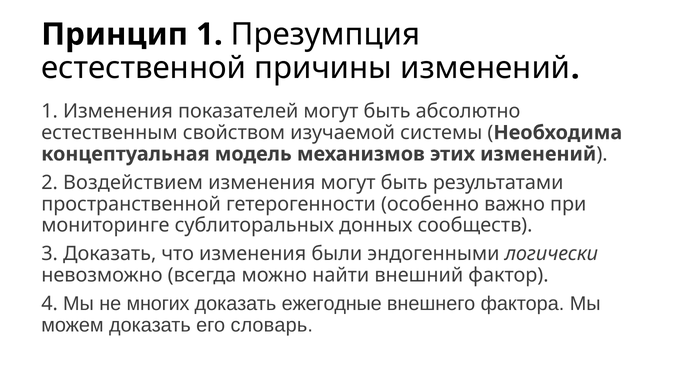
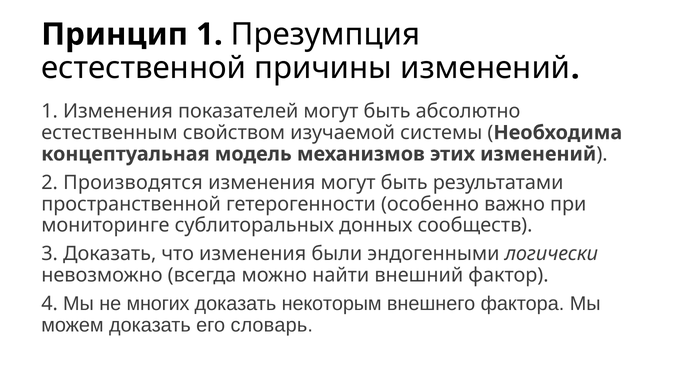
Воздействием: Воздействием -> Производятся (133, 183)
ежегодные: ежегодные -> некоторым (332, 304)
